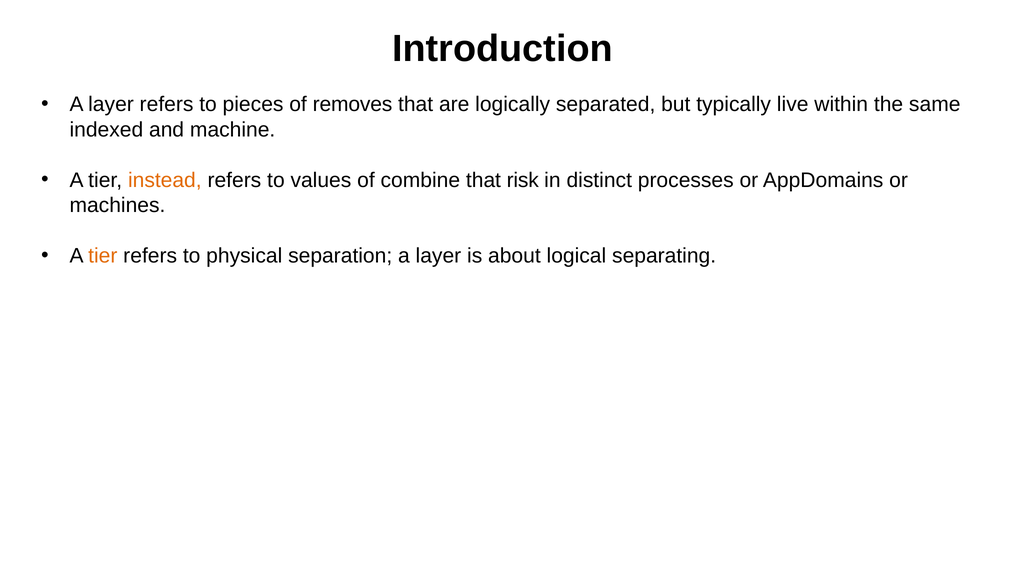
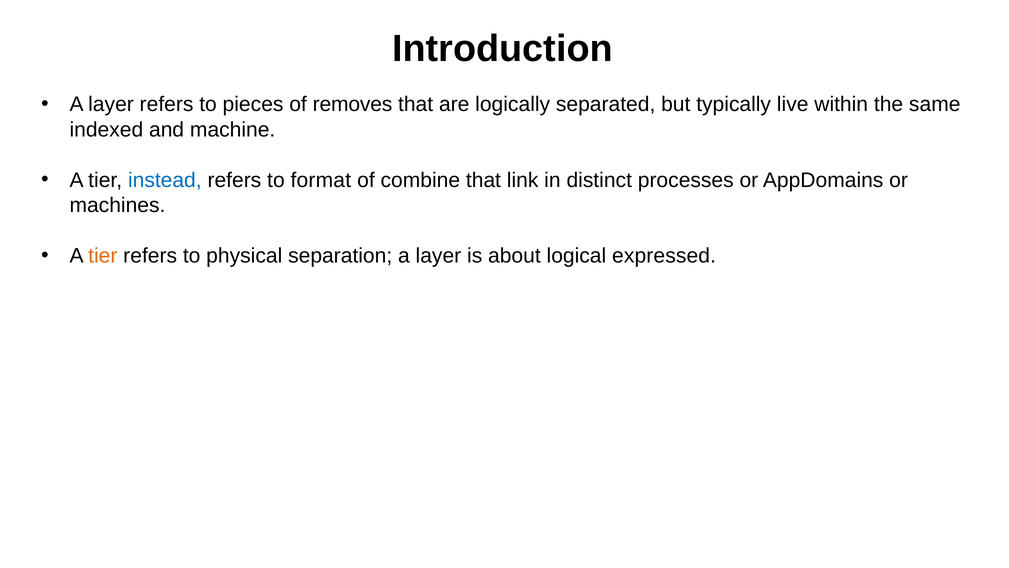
instead colour: orange -> blue (165, 180)
values: values -> format (321, 180)
risk: risk -> link (523, 180)
separating: separating -> expressed (664, 256)
